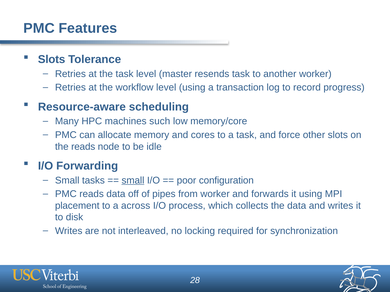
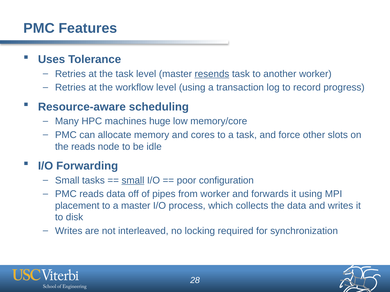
Slots: Slots -> Uses (52, 60)
resends underline: none -> present (212, 74)
such: such -> huge (160, 121)
a across: across -> master (136, 206)
